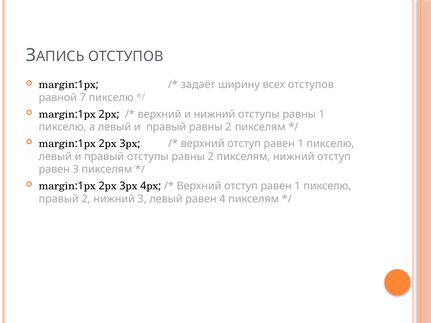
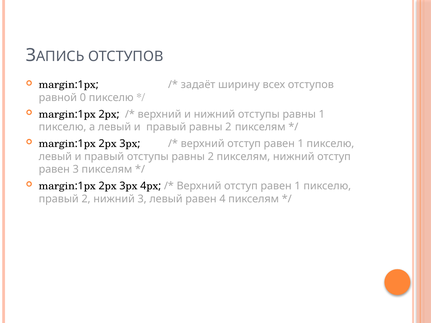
7: 7 -> 0 (83, 98)
